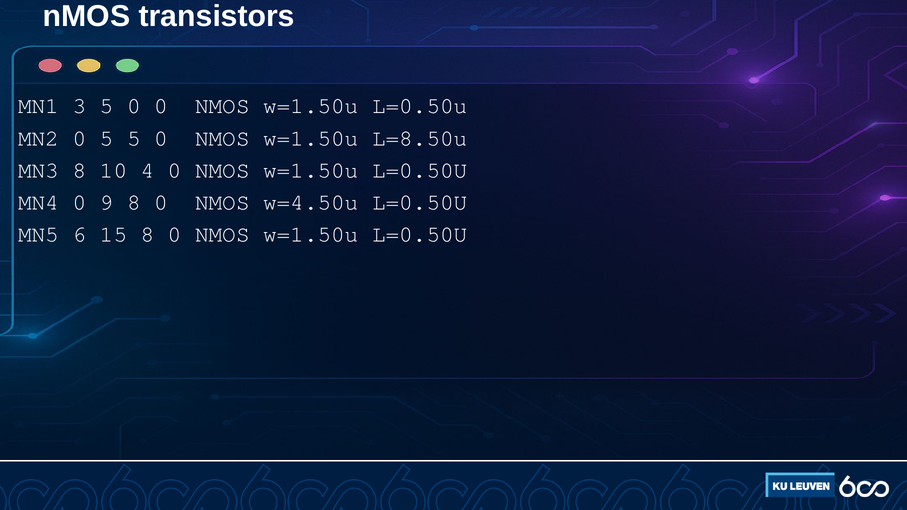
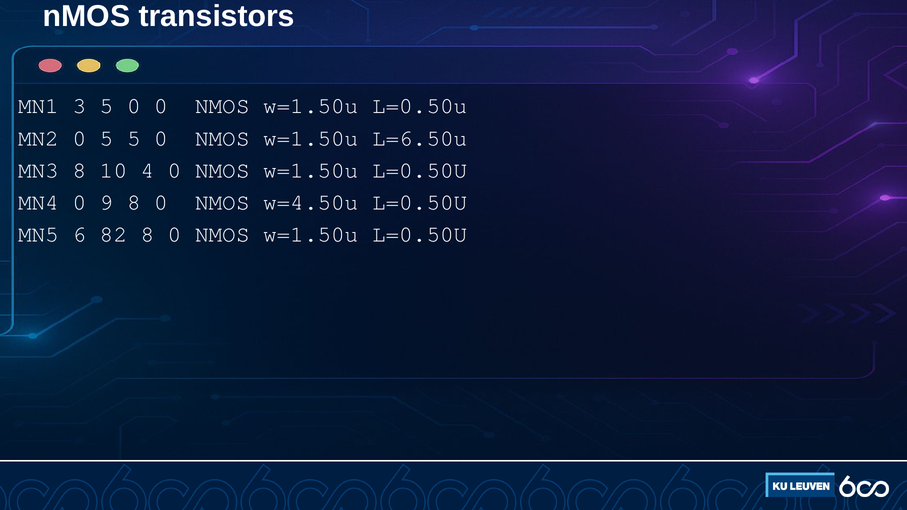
L=8.50u: L=8.50u -> L=6.50u (420, 138)
15: 15 -> 82 (114, 235)
